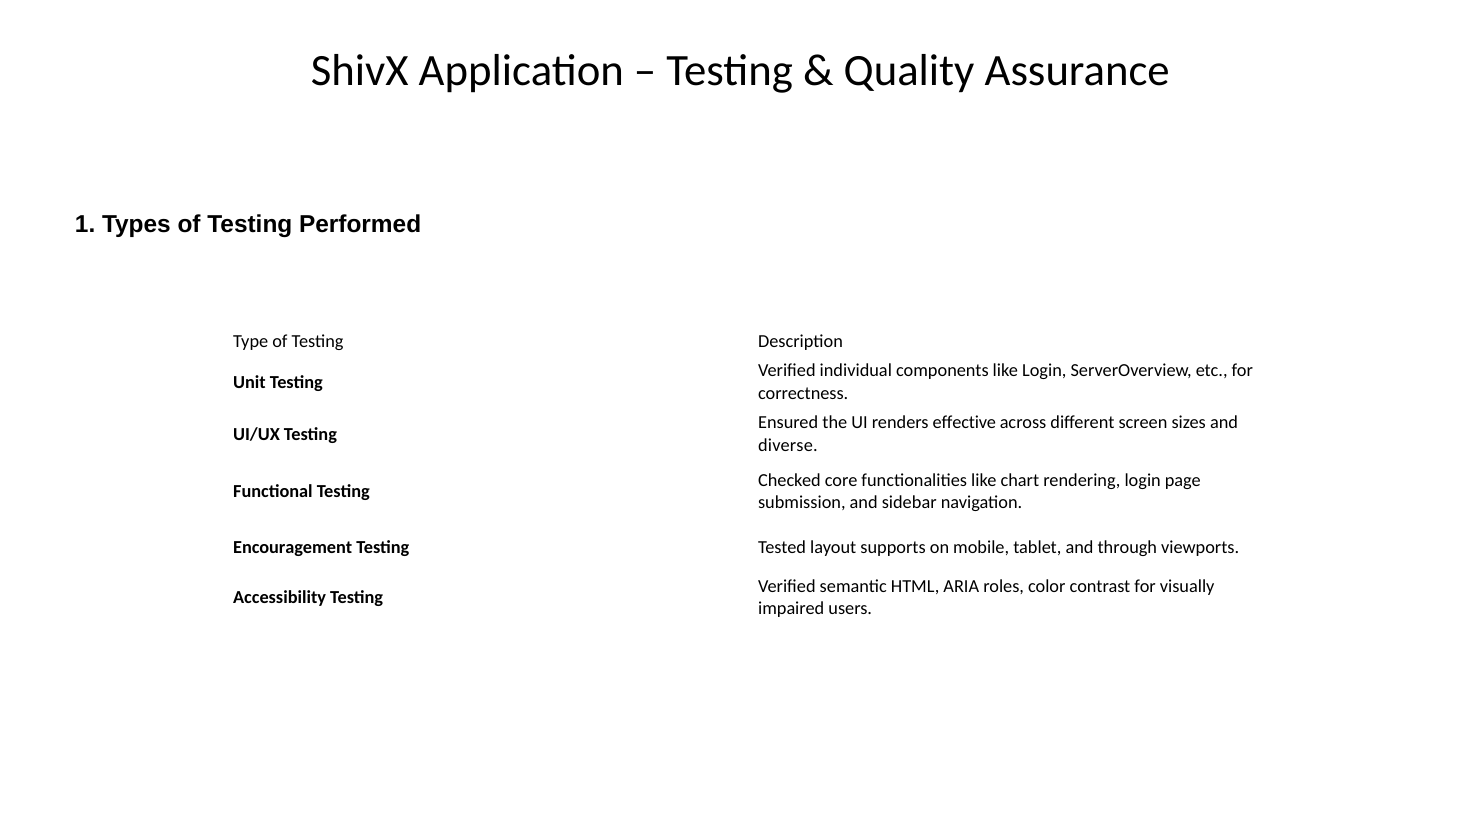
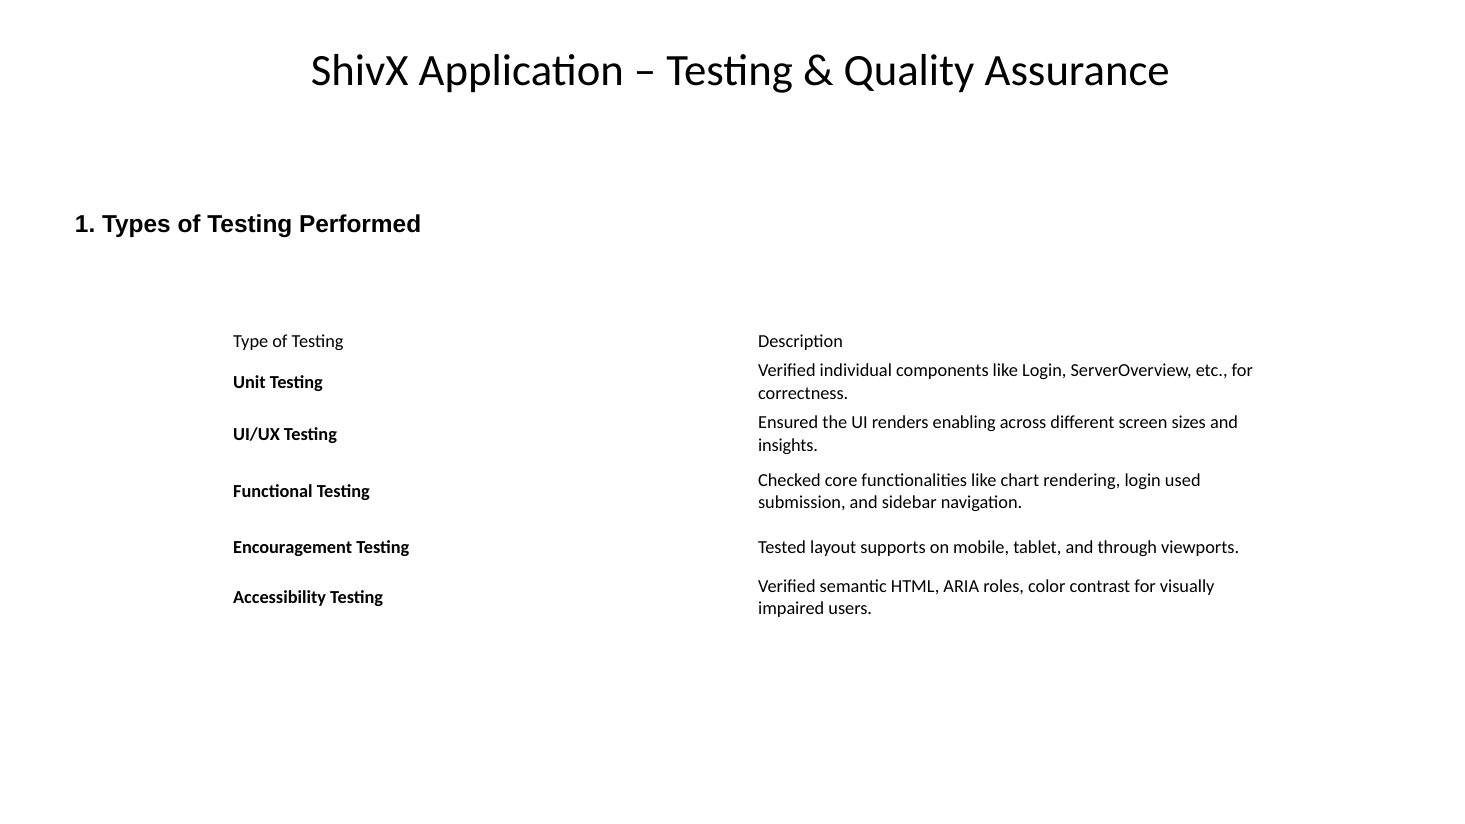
effective: effective -> enabling (964, 423)
diverse: diverse -> insights (788, 445)
page: page -> used (1183, 480)
